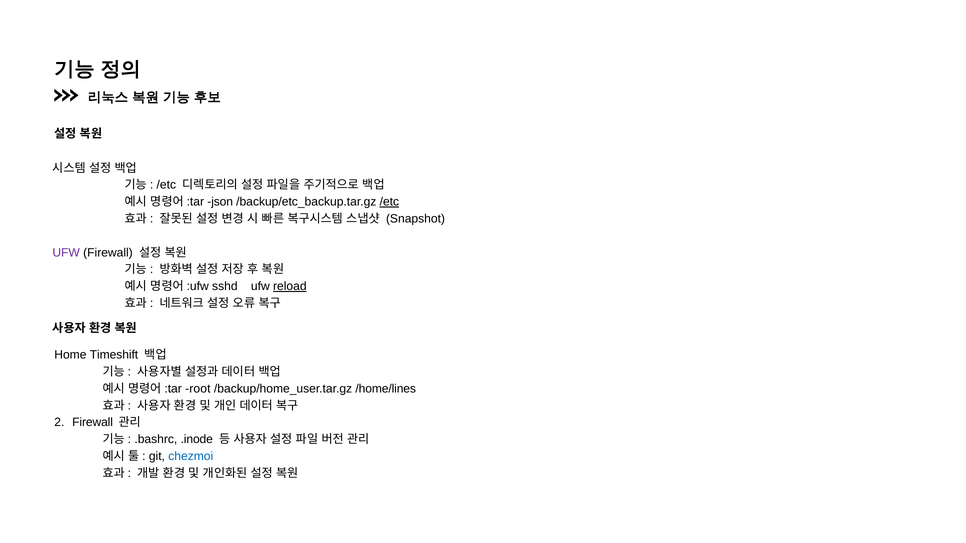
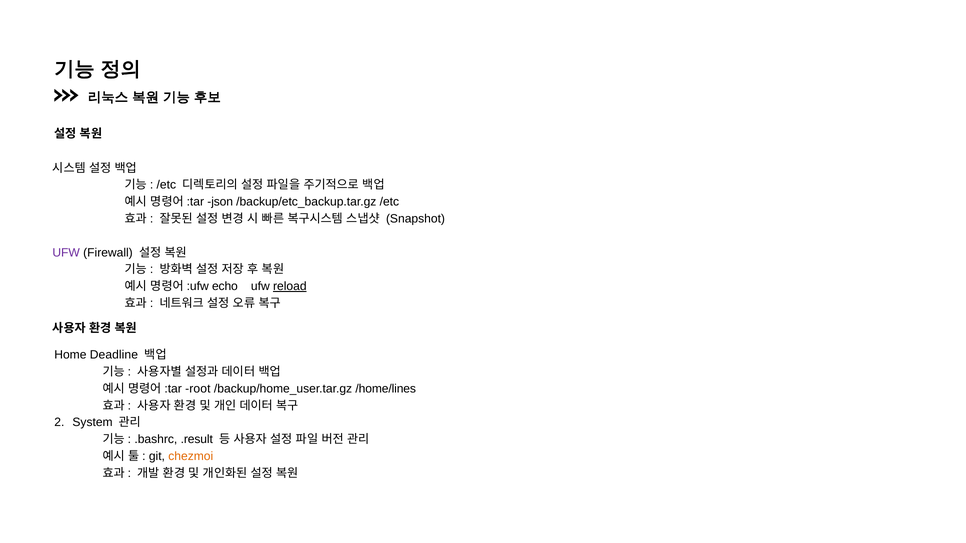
/etc underline: present -> none (389, 202)
sshd: sshd -> echo (225, 287)
Timeshift: Timeshift -> Deadline (114, 355)
Firewall: Firewall -> System (93, 423)
.inode: .inode -> .result (197, 440)
chezmoi colour: blue -> orange (191, 457)
